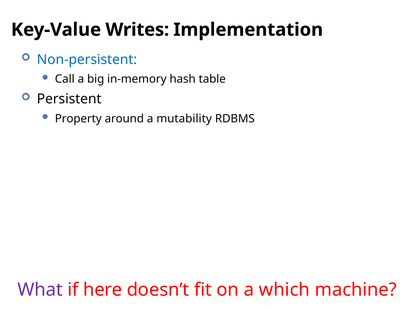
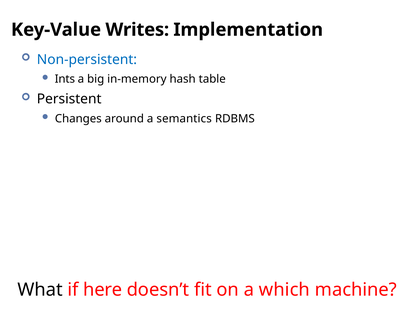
Call: Call -> Ints (65, 79)
Property: Property -> Changes (78, 119)
mutability: mutability -> semantics (184, 119)
What colour: purple -> black (40, 290)
